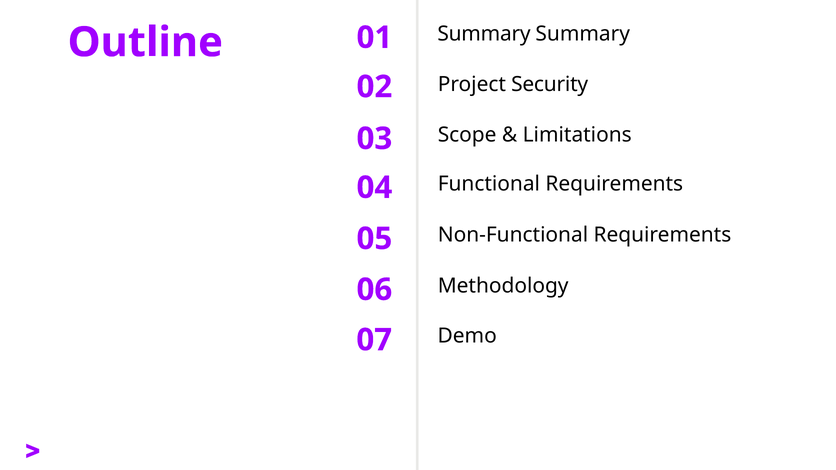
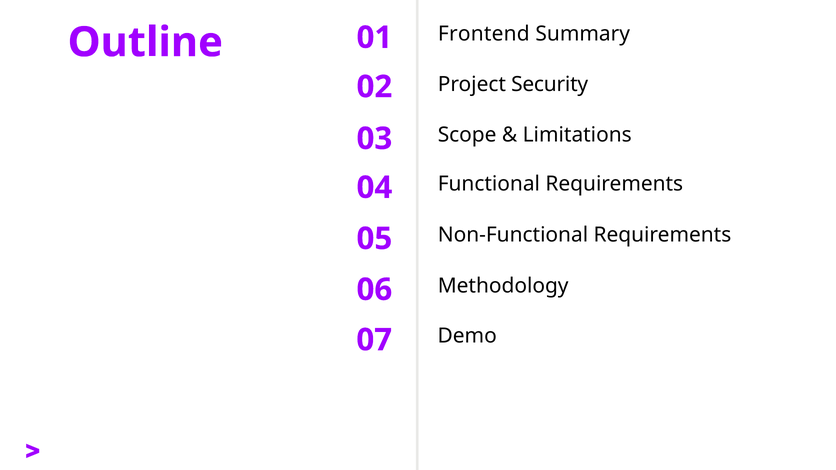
Summary: Summary -> Frontend (484, 34)
